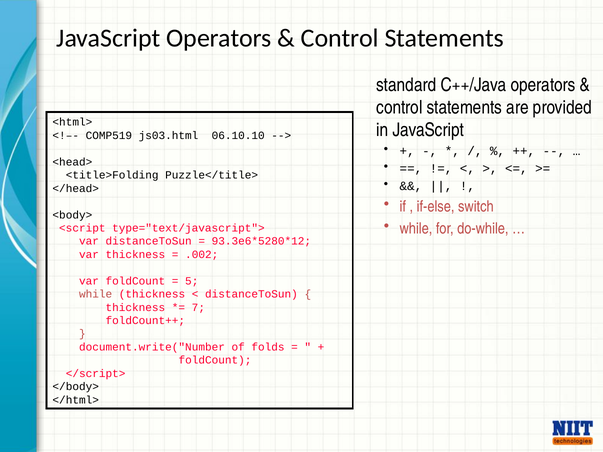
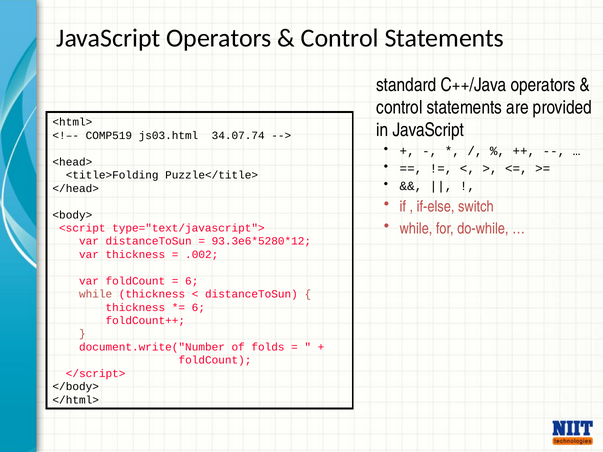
06.10.10: 06.10.10 -> 34.07.74 (238, 136)
5: 5 -> 6 (192, 281)
7: 7 -> 6 (198, 308)
